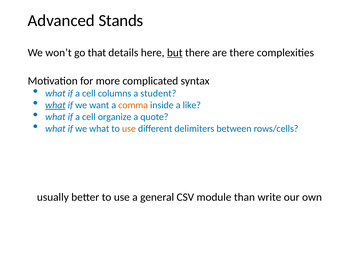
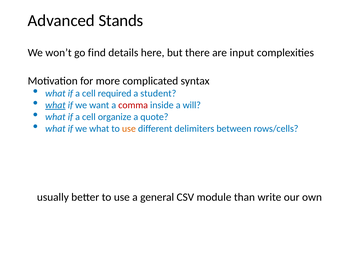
that: that -> find (97, 53)
but underline: present -> none (175, 53)
are there: there -> input (242, 53)
columns: columns -> required (115, 93)
comma colour: orange -> red (133, 105)
like: like -> will (192, 105)
